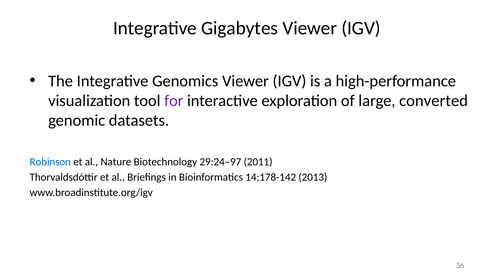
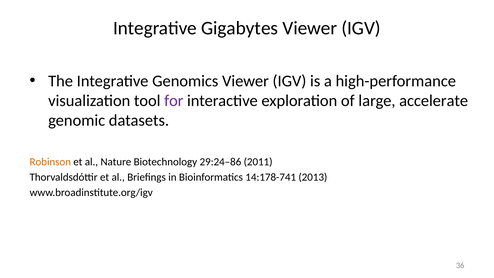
converted: converted -> accelerate (434, 101)
Robinson colour: blue -> orange (50, 162)
29:24–97: 29:24–97 -> 29:24–86 (220, 162)
14:178-142: 14:178-142 -> 14:178-741 (271, 177)
